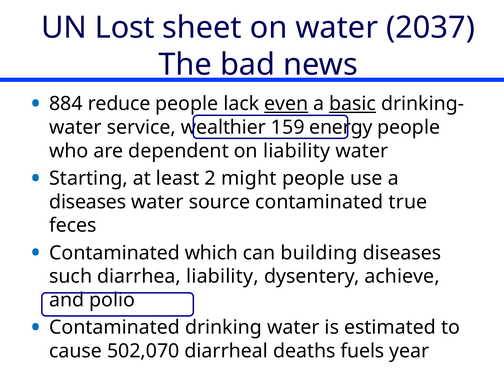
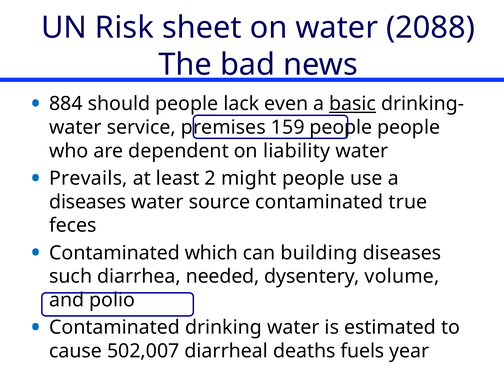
Lost: Lost -> Risk (124, 28)
2037: 2037 -> 2088 (431, 28)
reduce: reduce -> should (119, 104)
even underline: present -> none (286, 104)
wealthier: wealthier -> premises (223, 127)
159 energy: energy -> people (341, 127)
Starting: Starting -> Prevails (88, 178)
diarrhea liability: liability -> needed (223, 276)
achieve: achieve -> volume (402, 276)
502,070: 502,070 -> 502,007 (143, 351)
